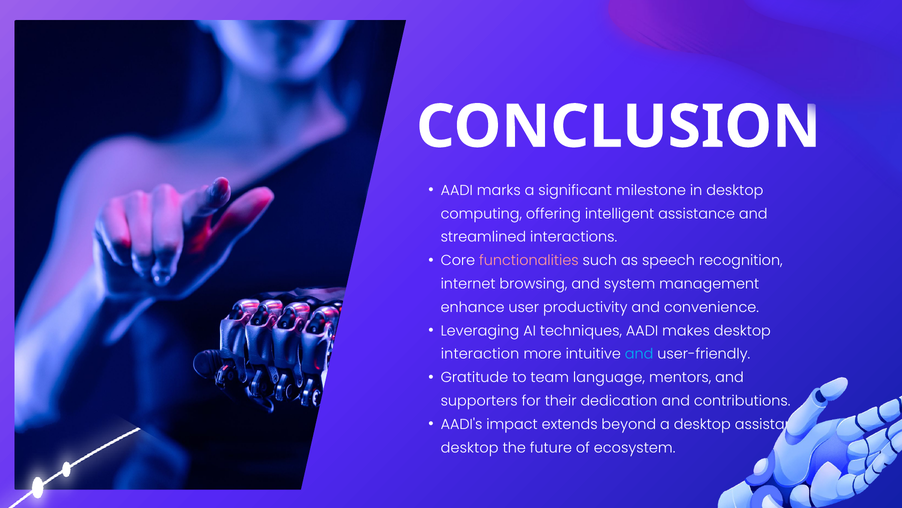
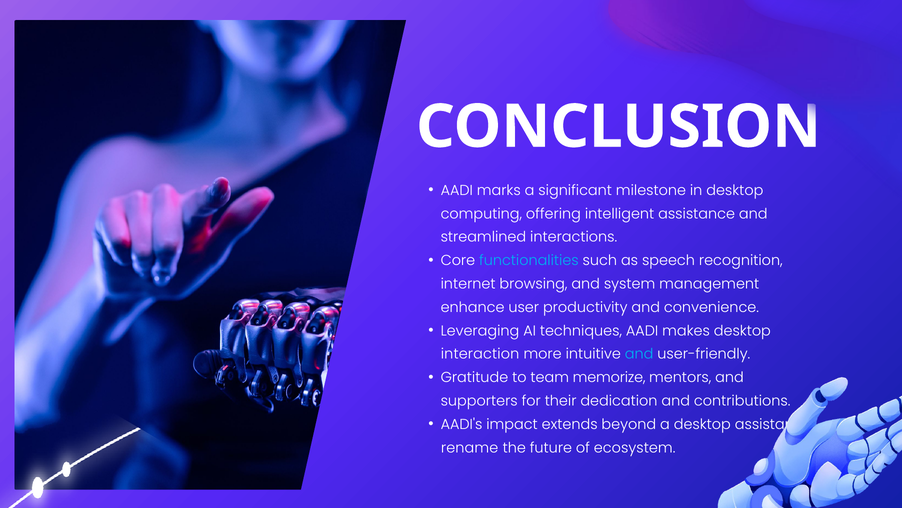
functionalities colour: pink -> light blue (529, 260)
language: language -> memorize (609, 377)
desktop: desktop -> rename (470, 447)
